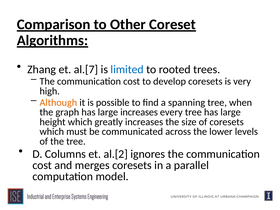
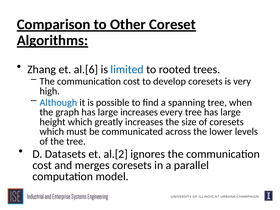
al.[7: al.[7 -> al.[6 (86, 69)
Although colour: orange -> blue (58, 103)
Columns: Columns -> Datasets (65, 154)
